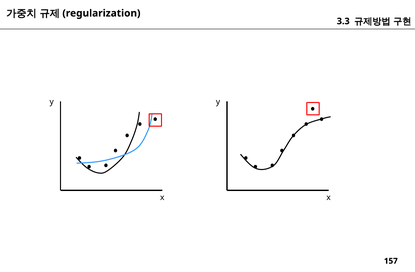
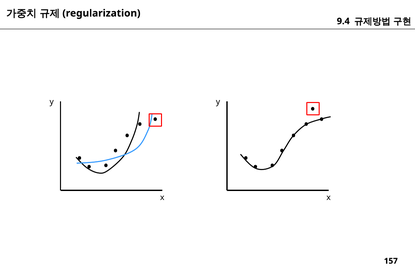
3.3: 3.3 -> 9.4 (343, 21)
